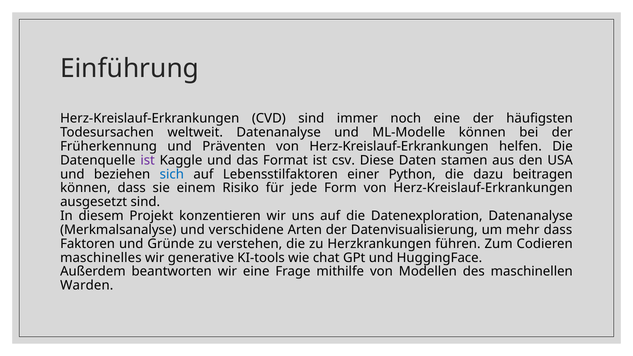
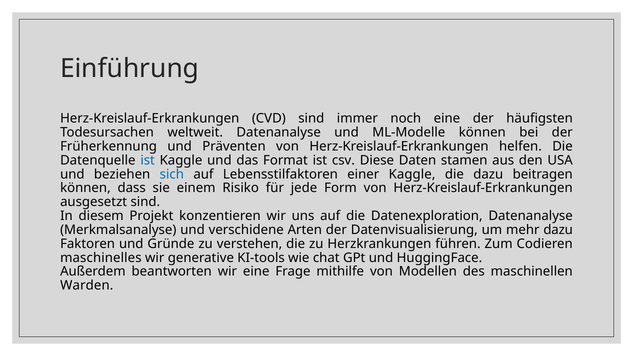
ist colour: purple -> blue (148, 160)
einer Python: Python -> Kaggle (412, 174)
mehr dass: dass -> dazu (558, 230)
